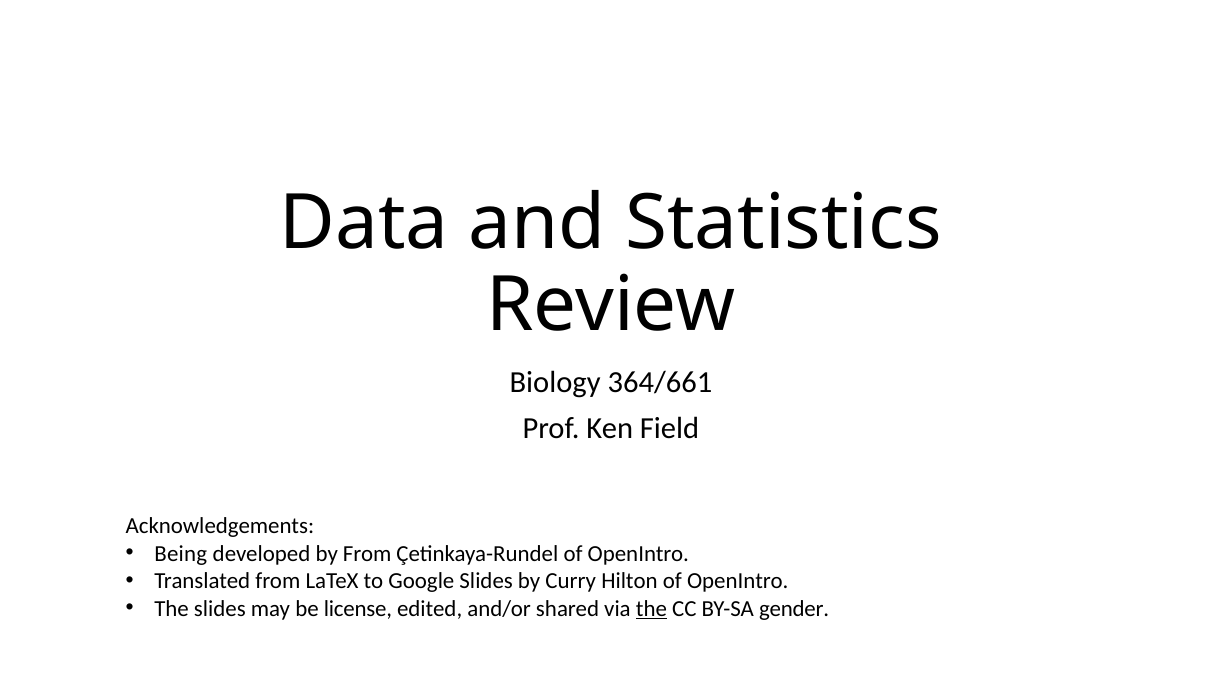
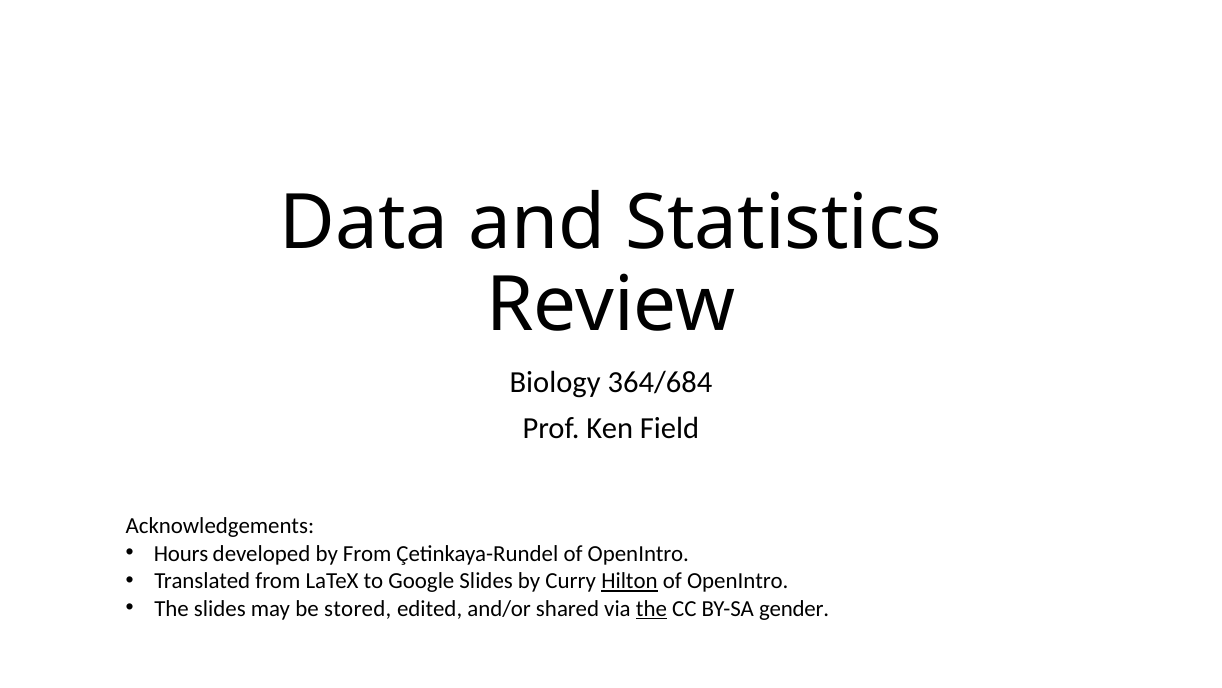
364/661: 364/661 -> 364/684 (660, 382)
Being: Being -> Hours (181, 553)
Hilton underline: none -> present (629, 581)
license: license -> stored (358, 608)
